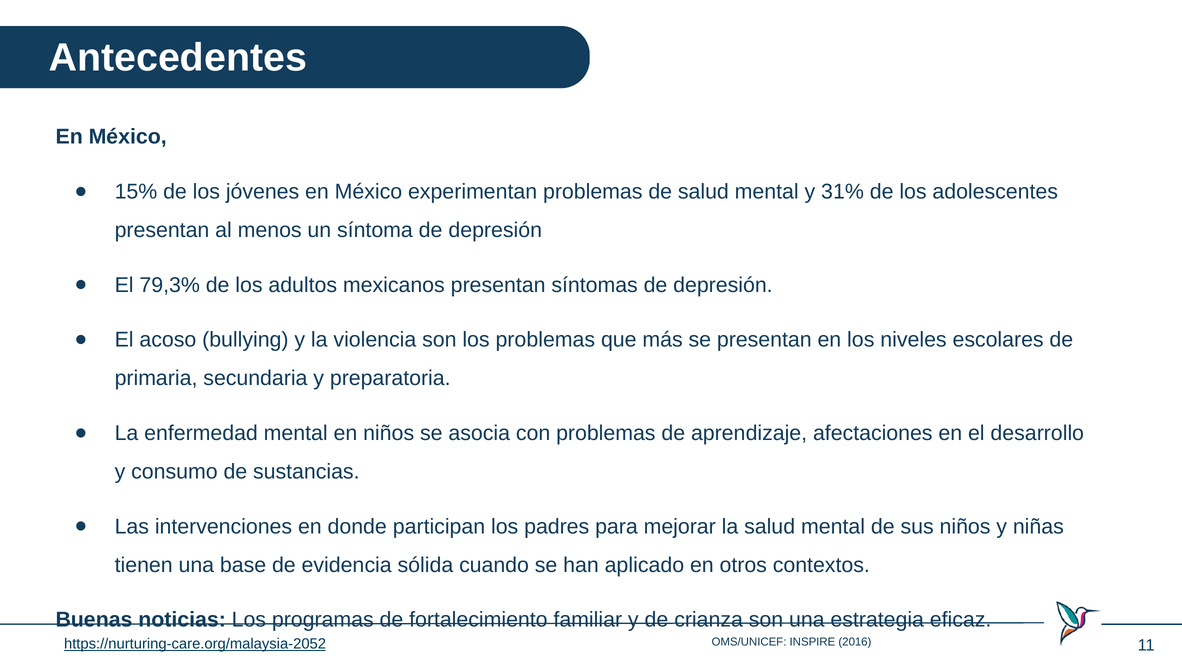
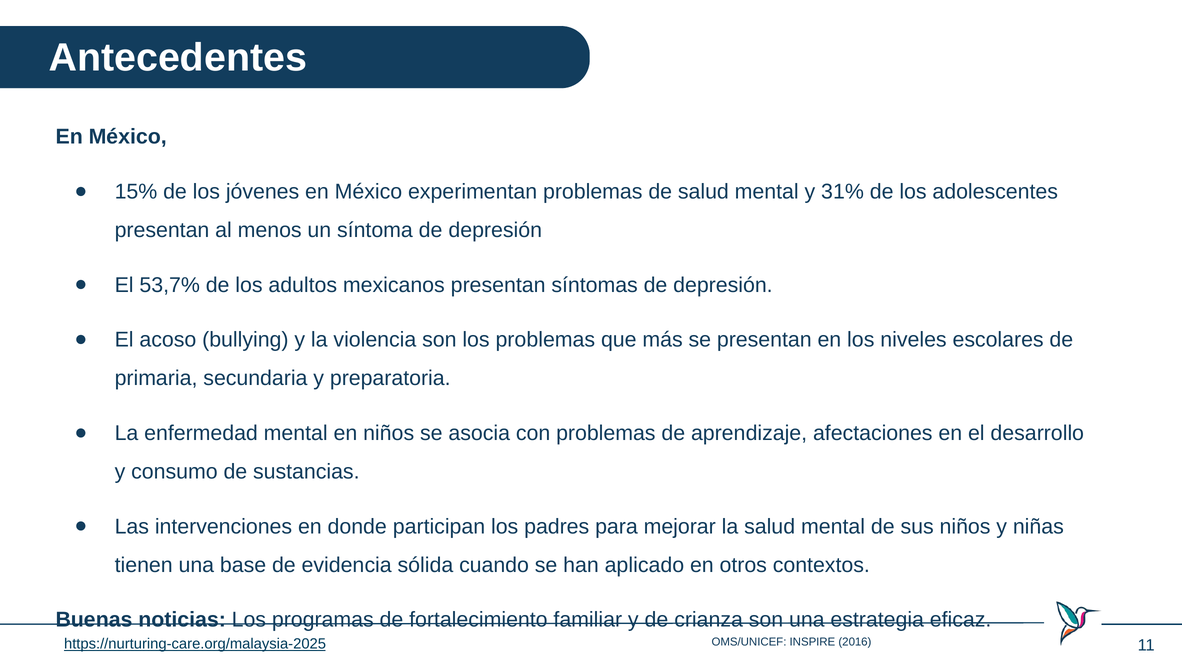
79,3%: 79,3% -> 53,7% (170, 285)
https://nurturing-care.org/malaysia-2052: https://nurturing-care.org/malaysia-2052 -> https://nurturing-care.org/malaysia-2025 (195, 644)
